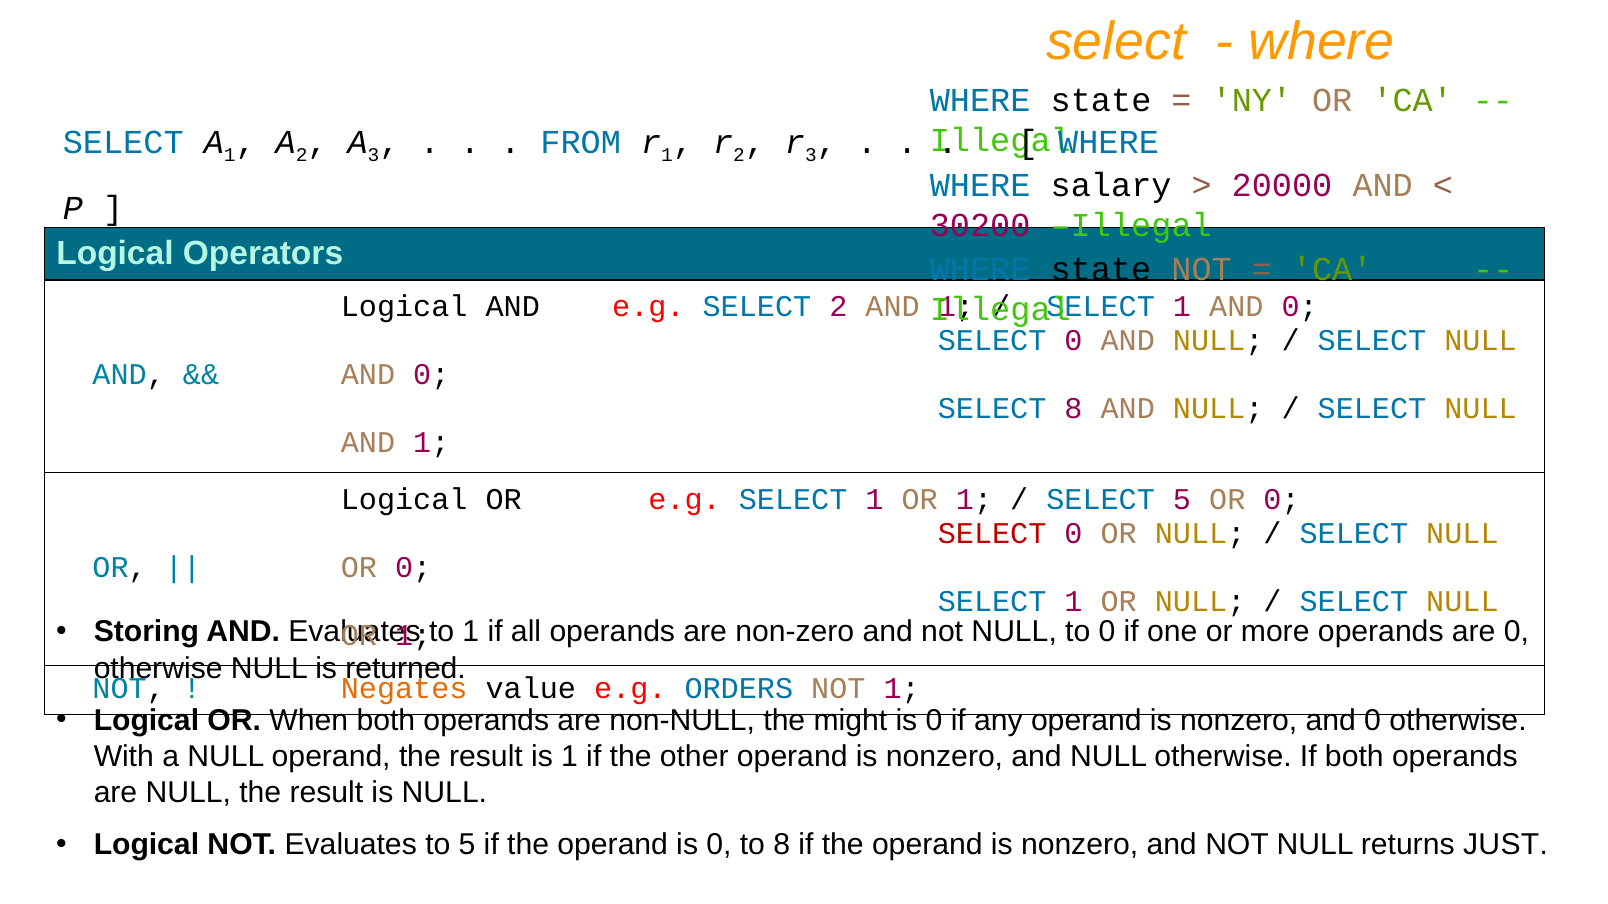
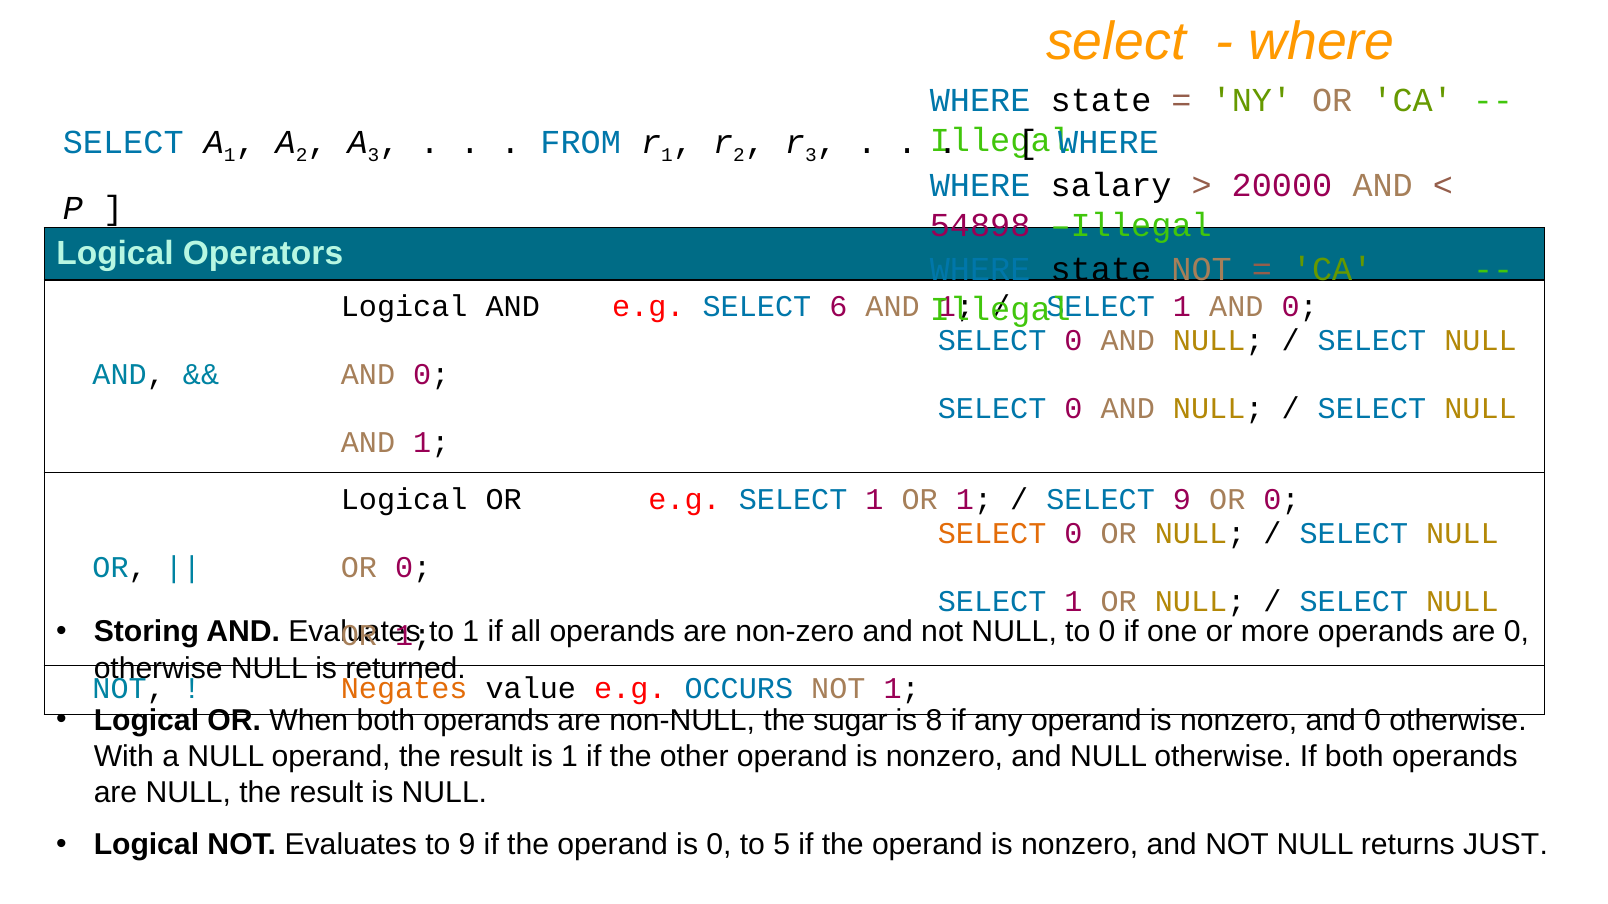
30200: 30200 -> 54898 (980, 225)
SELECT 2: 2 -> 6 (838, 306)
8: 8 -> 0 (1073, 409)
SELECT 5: 5 -> 9 (1182, 499)
SELECT colour: red -> orange (992, 534)
ORDERS: ORDERS -> OCCURS (739, 689)
might: might -> sugar (851, 721)
0: 0 -> 8 (934, 721)
to 5: 5 -> 9 (467, 845)
to 8: 8 -> 5 (782, 845)
